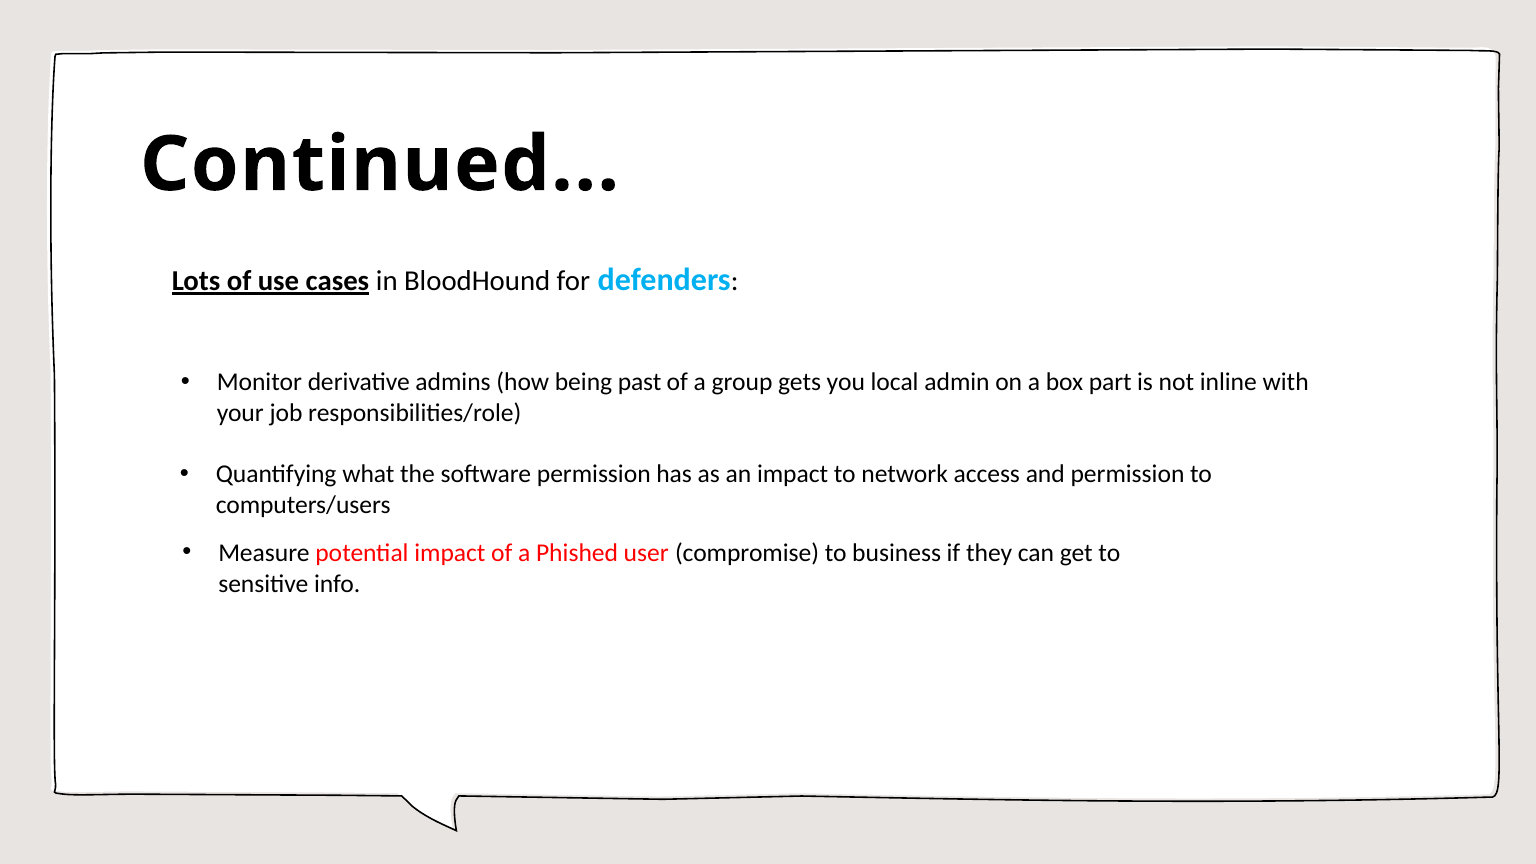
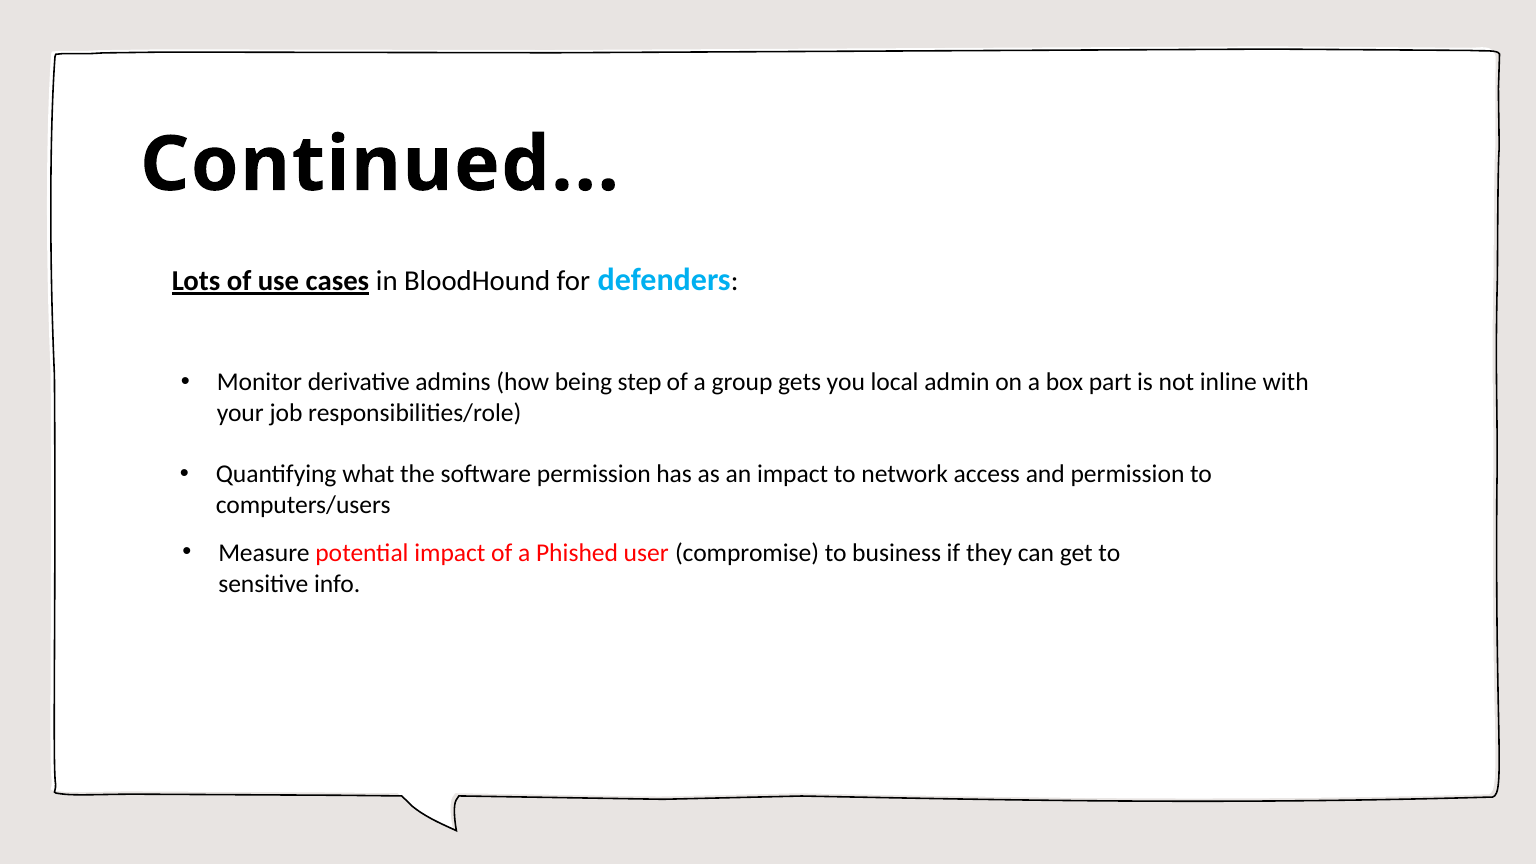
past: past -> step (640, 382)
